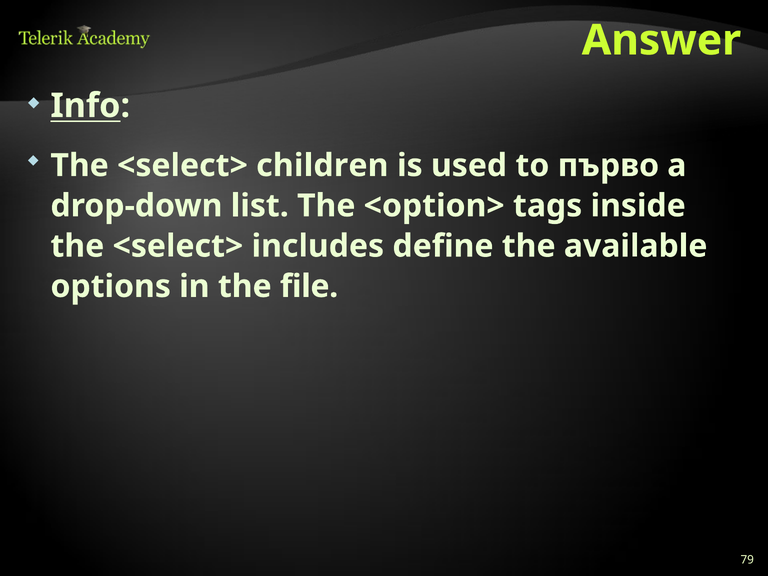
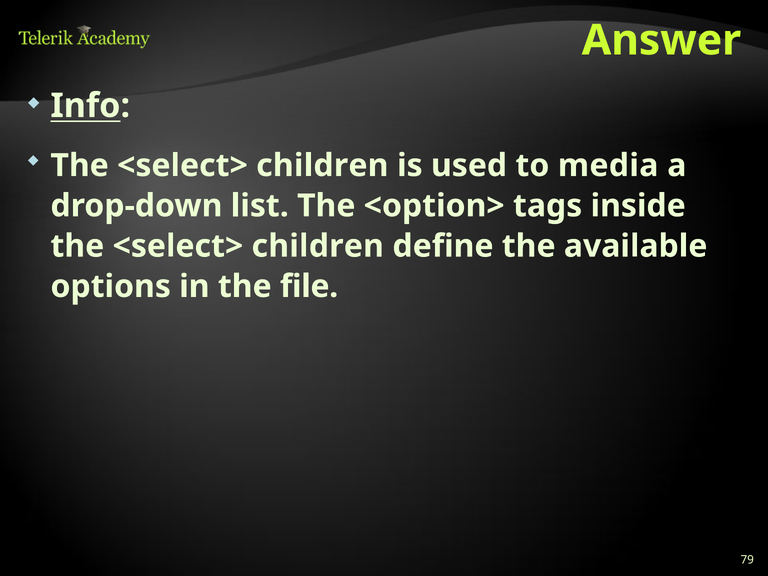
първо: първо -> media (608, 166)
includes: includes -> children (318, 246)
